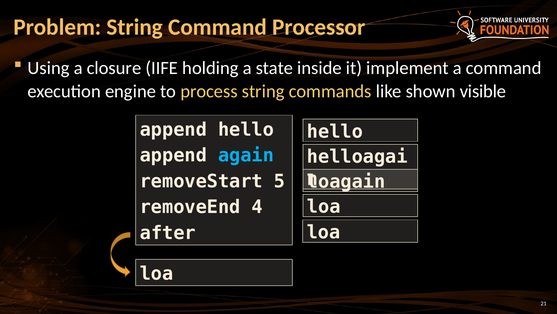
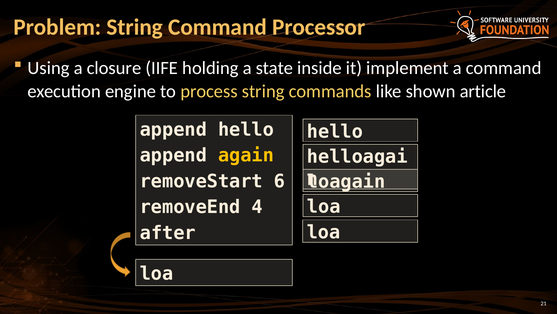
visible: visible -> article (483, 91)
again colour: light blue -> yellow (246, 155)
5: 5 -> 6 (280, 181)
